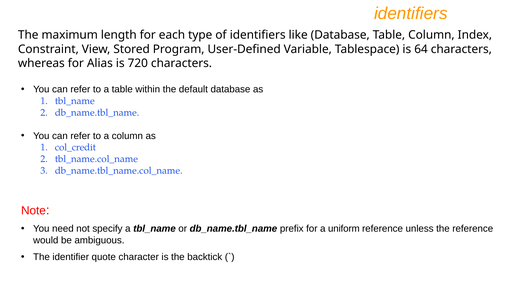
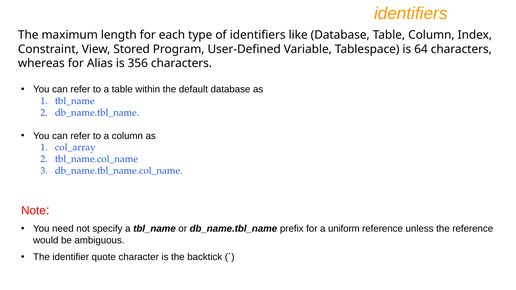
720: 720 -> 356 (138, 63)
col_credit: col_credit -> col_array (75, 148)
